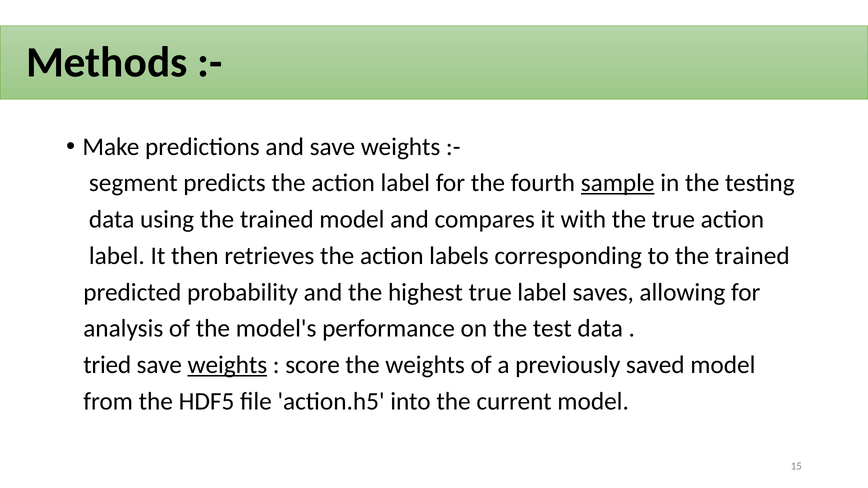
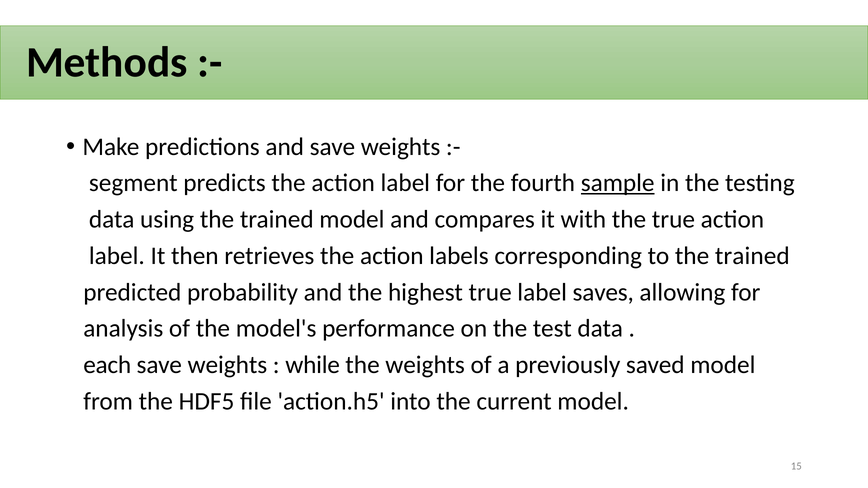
tried: tried -> each (107, 365)
weights underline: present -> none (227, 365)
score: score -> while (313, 365)
